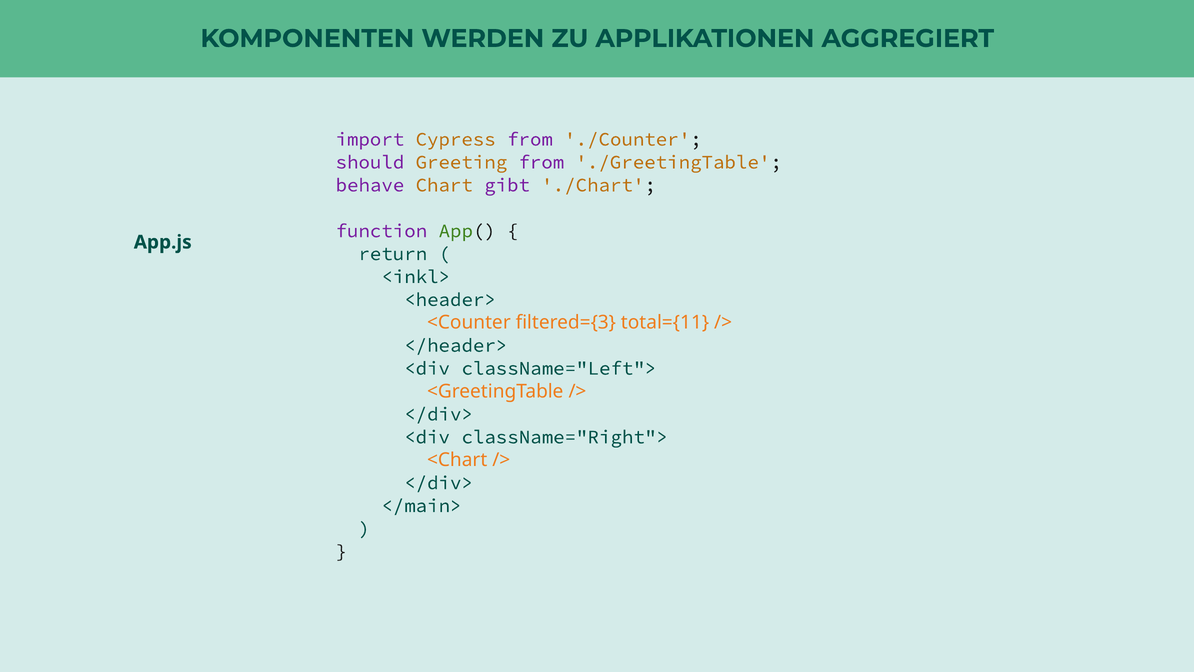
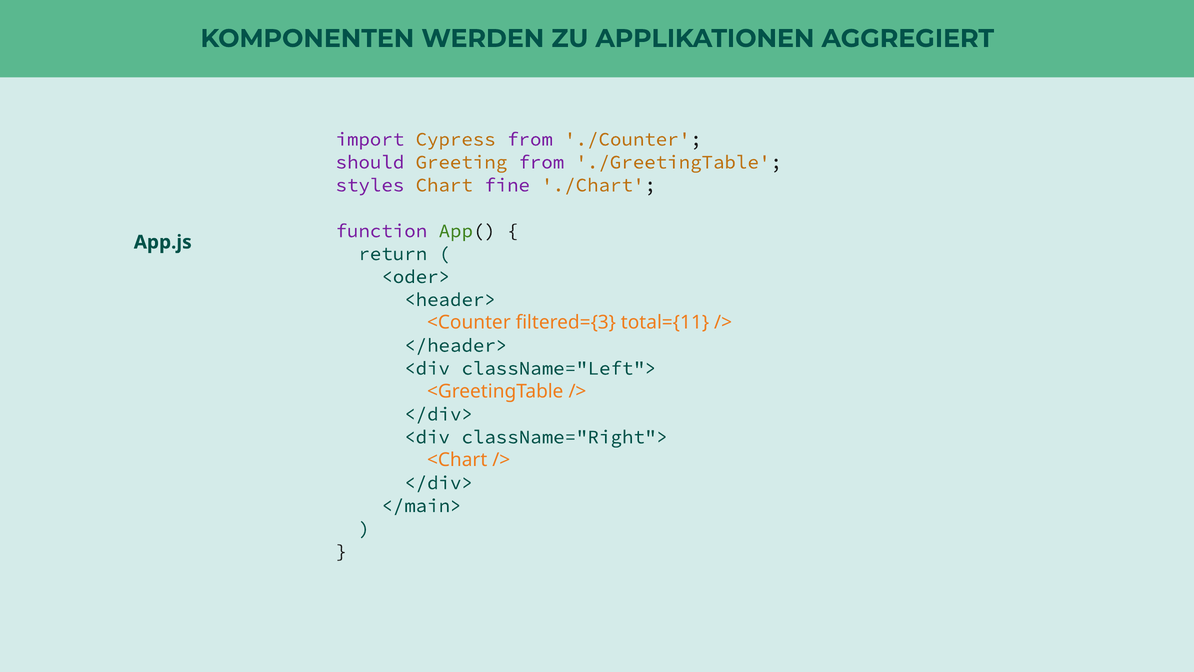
behave: behave -> styles (370, 185)
gibt: gibt -> fine (507, 185)
<inkl>: <inkl> -> <oder> (416, 277)
